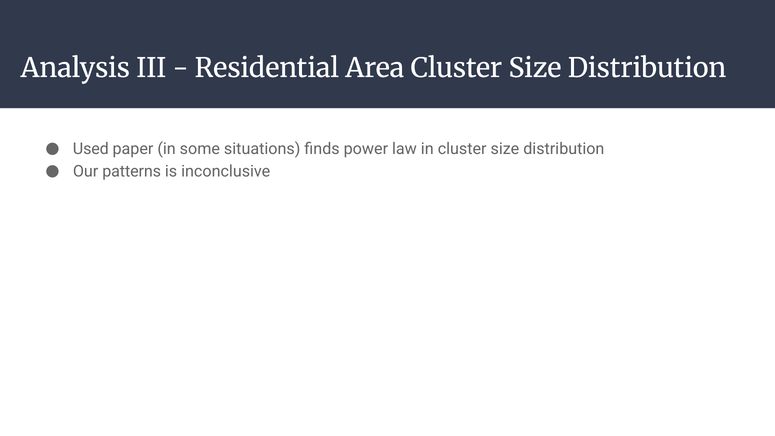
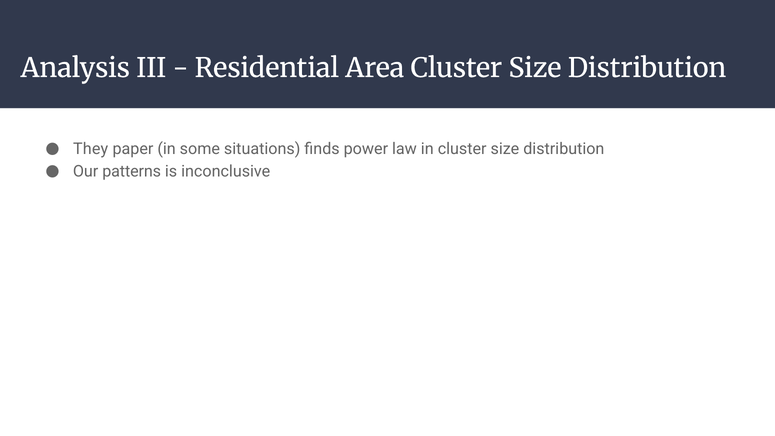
Used: Used -> They (91, 149)
